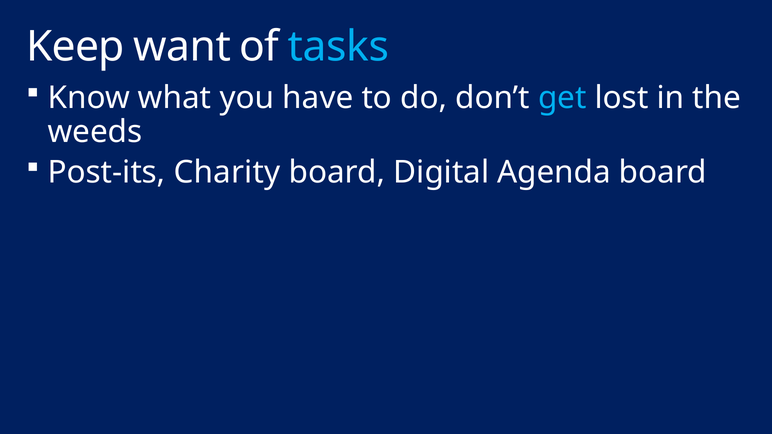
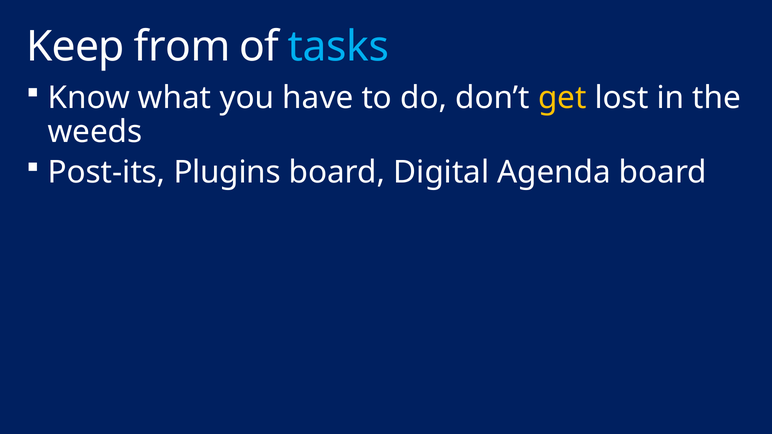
want: want -> from (182, 47)
get colour: light blue -> yellow (562, 98)
Charity: Charity -> Plugins (227, 172)
